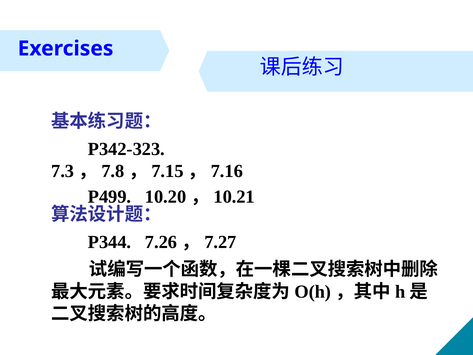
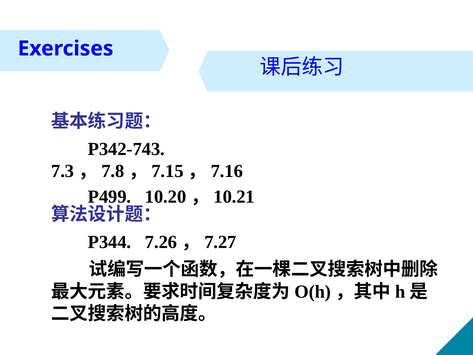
P342-323: P342-323 -> P342-743 (126, 149)
